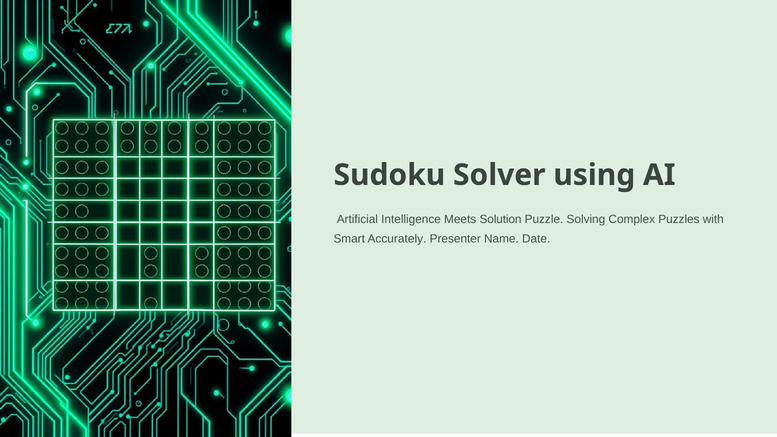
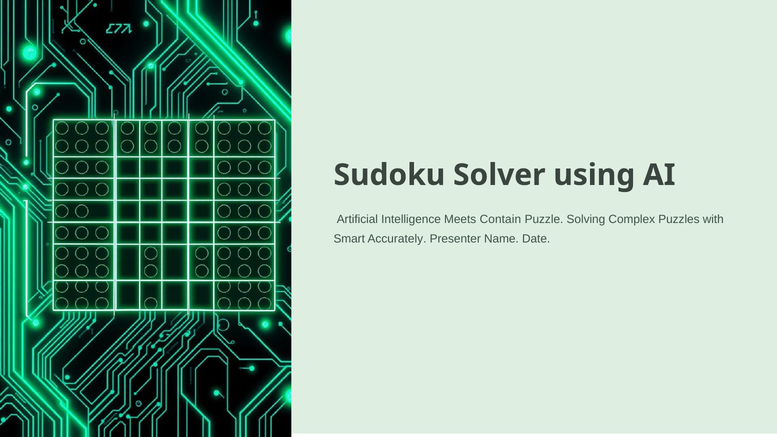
Solution: Solution -> Contain (500, 219)
